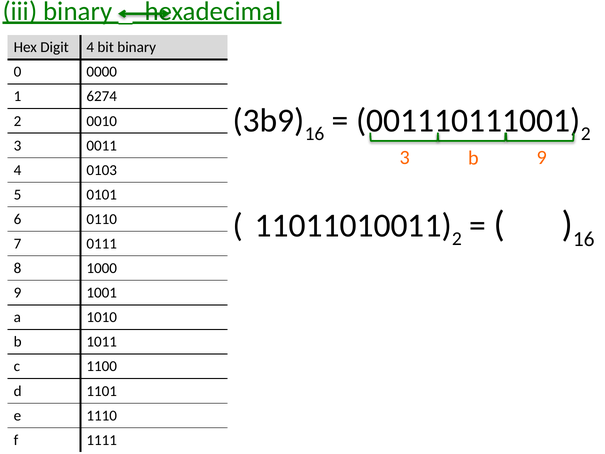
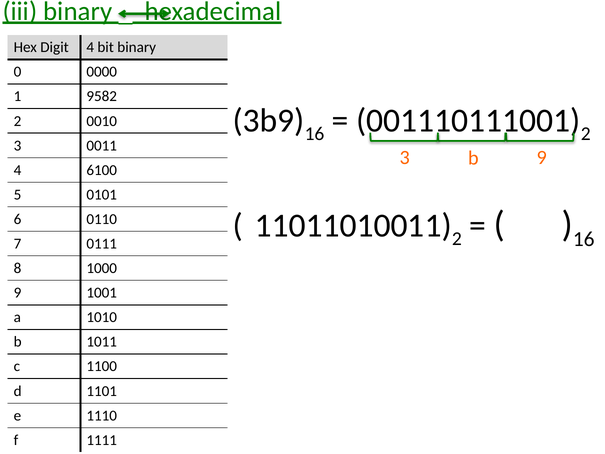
6274: 6274 -> 9582 (102, 96)
0103: 0103 -> 6100 (102, 170)
